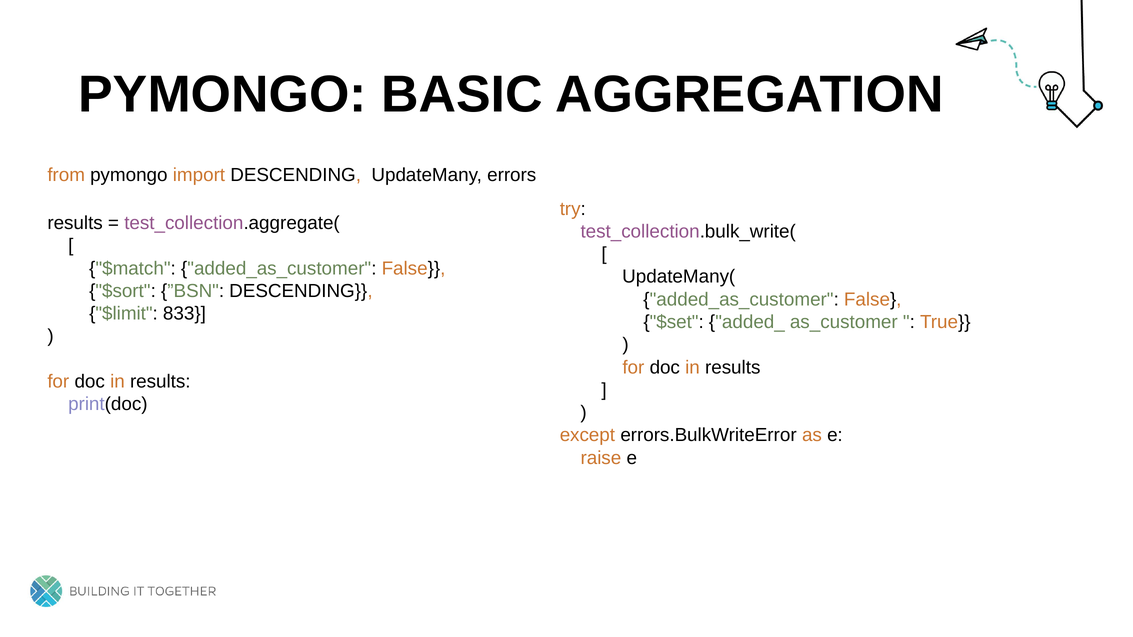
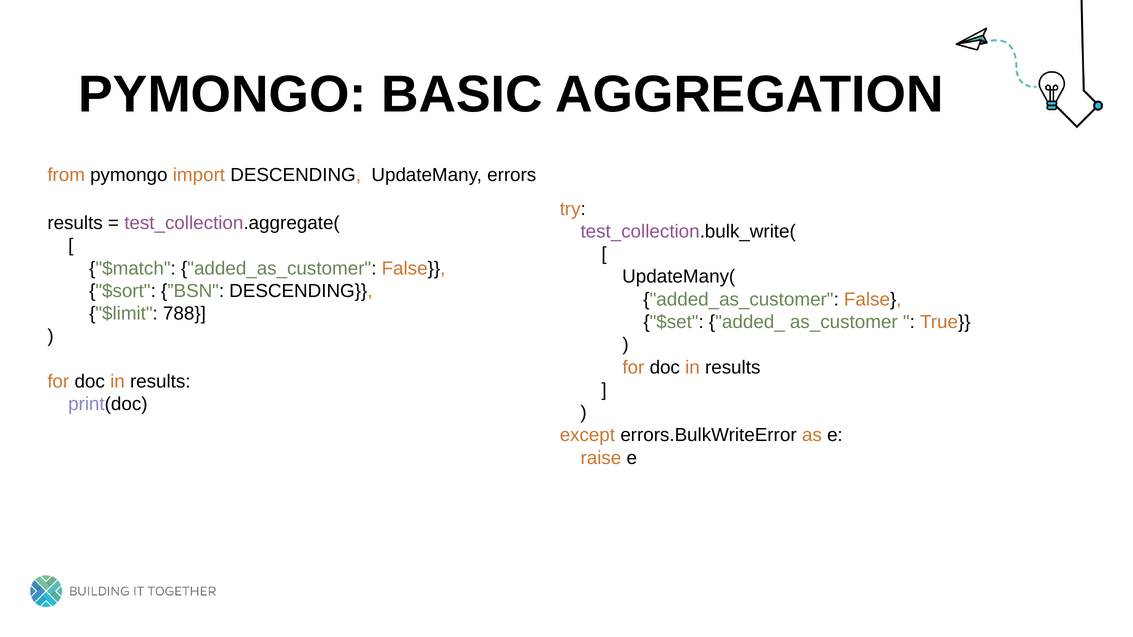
833: 833 -> 788 (184, 314)
